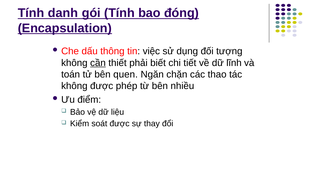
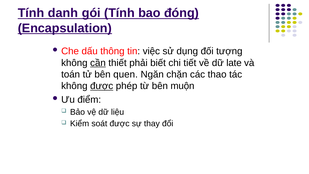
lĩnh: lĩnh -> late (234, 63)
được underline: none -> present (102, 86)
nhiều: nhiều -> muộn (182, 86)
